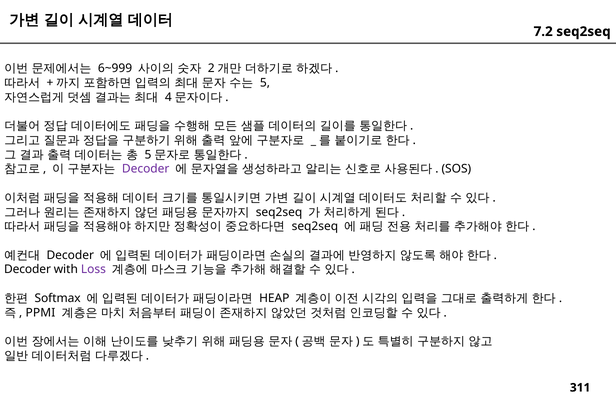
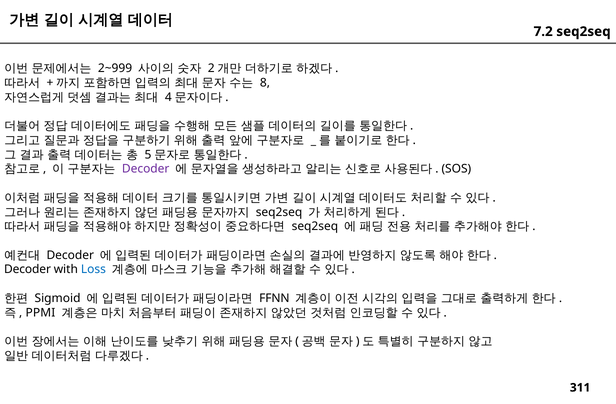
6~999: 6~999 -> 2~999 (115, 69)
5: 5 -> 8 (265, 83)
Loss colour: purple -> blue (93, 270)
Softmax: Softmax -> Sigmoid (58, 299)
HEAP: HEAP -> FFNN (274, 299)
